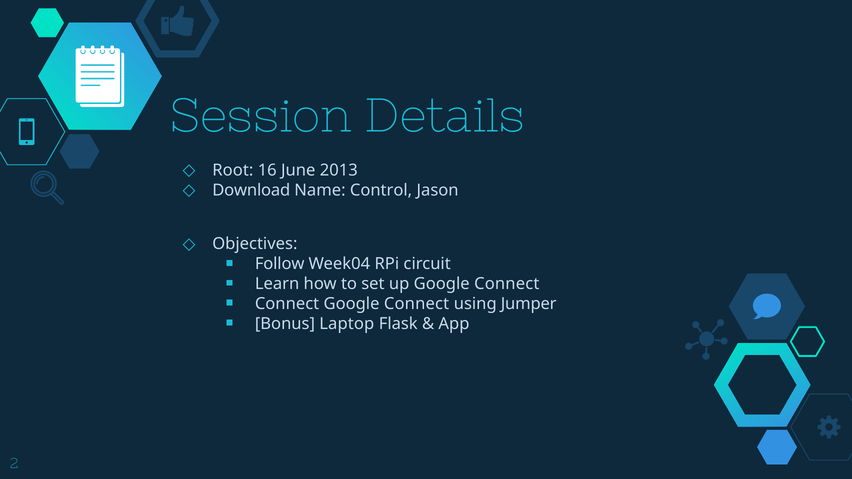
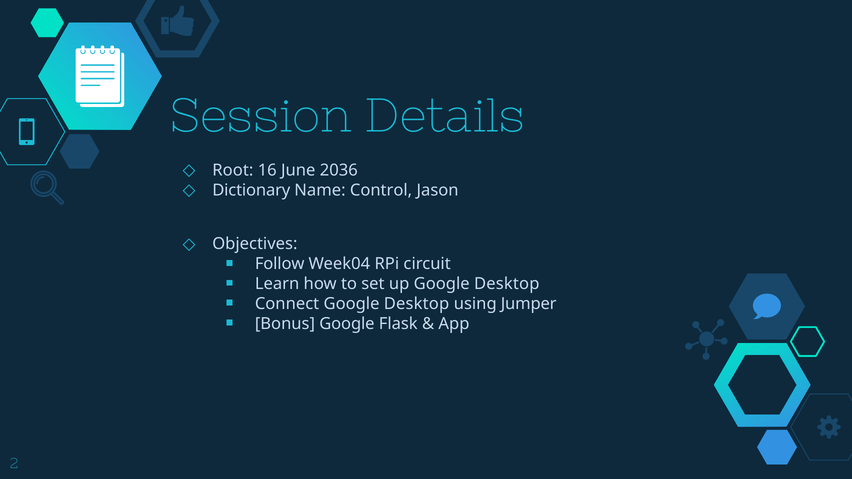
2013: 2013 -> 2036 (339, 170)
Download: Download -> Dictionary (251, 190)
up Google Connect: Connect -> Desktop (507, 284)
Connect Google Connect: Connect -> Desktop (417, 304)
Bonus Laptop: Laptop -> Google (347, 324)
